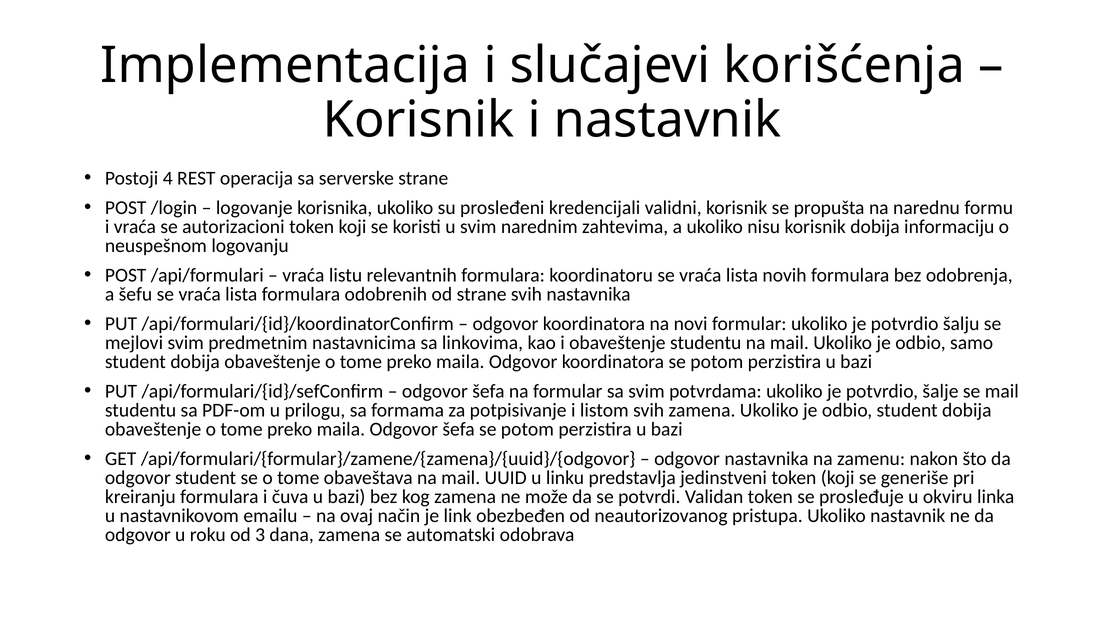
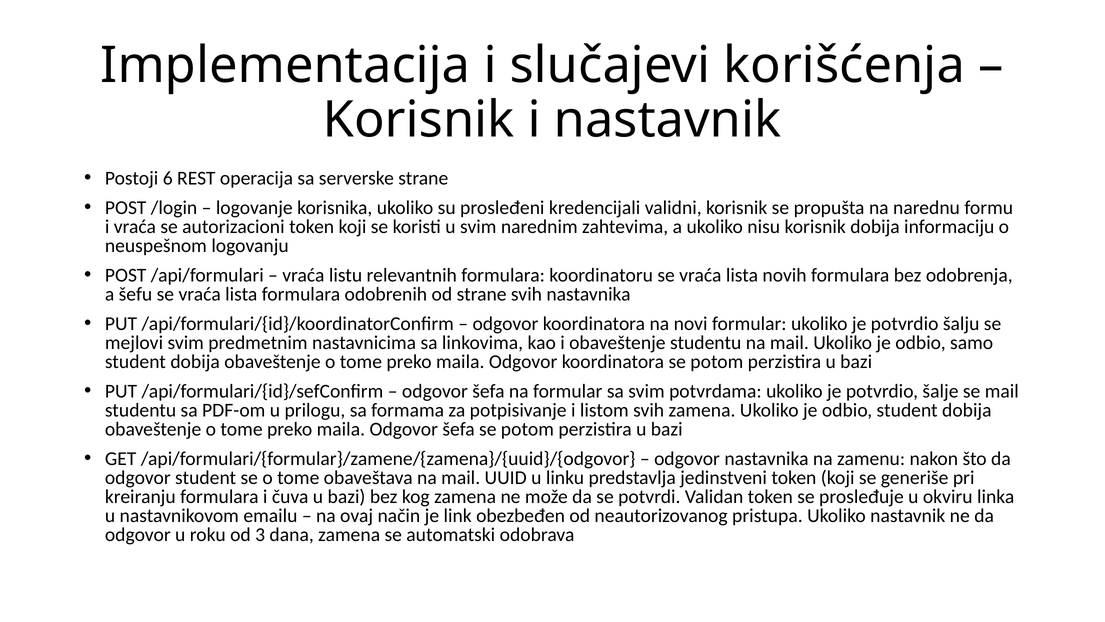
4: 4 -> 6 (168, 178)
